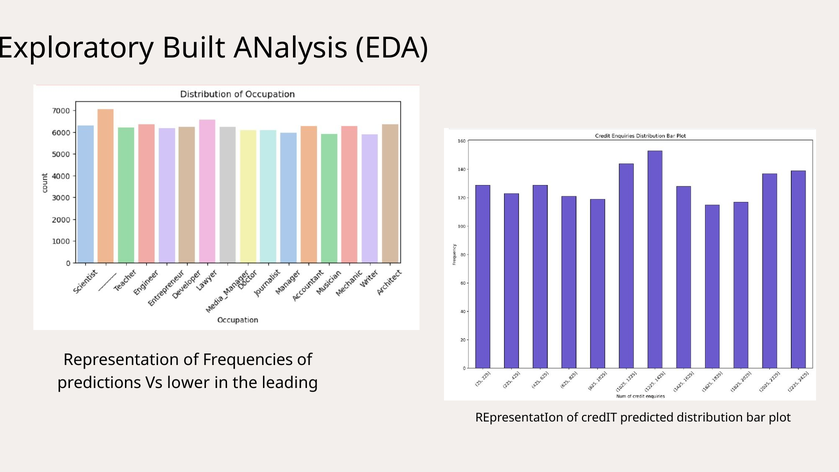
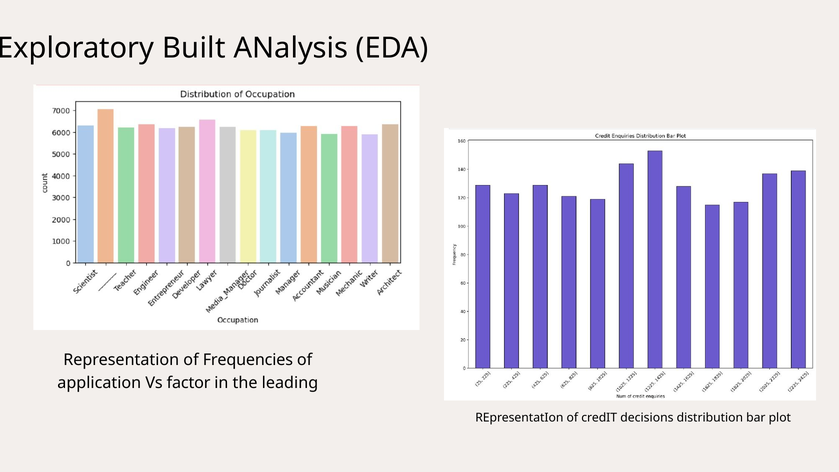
predictions: predictions -> application (99, 383)
lower: lower -> factor (189, 383)
predicted: predicted -> decisions (647, 418)
